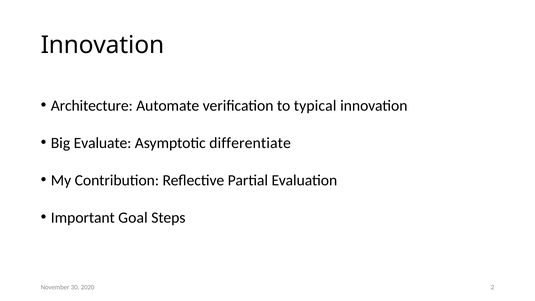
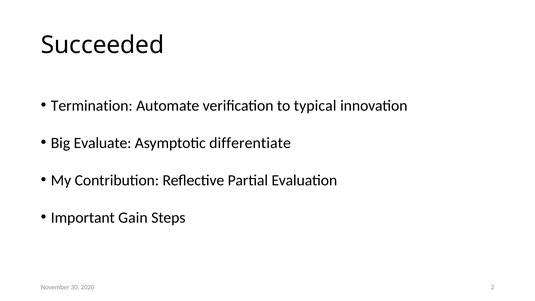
Innovation: Innovation -> Succeeded (102, 45)
Architecture: Architecture -> Termination (92, 106)
Goal: Goal -> Gain (133, 218)
